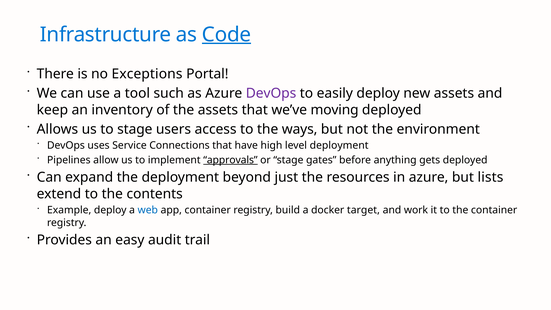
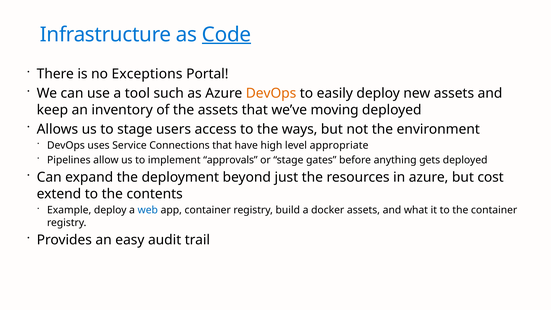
DevOps colour: purple -> orange (271, 93)
level deployment: deployment -> appropriate (339, 145)
approvals underline: present -> none (230, 160)
lists: lists -> cost (491, 177)
docker target: target -> assets (363, 210)
work: work -> what (416, 210)
